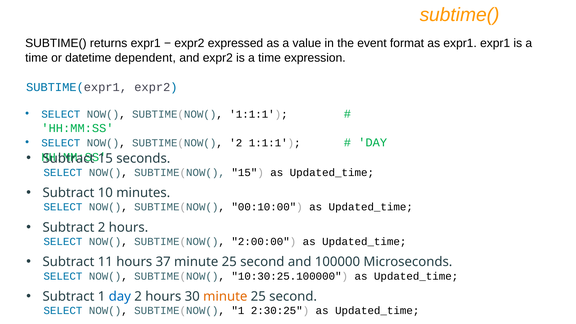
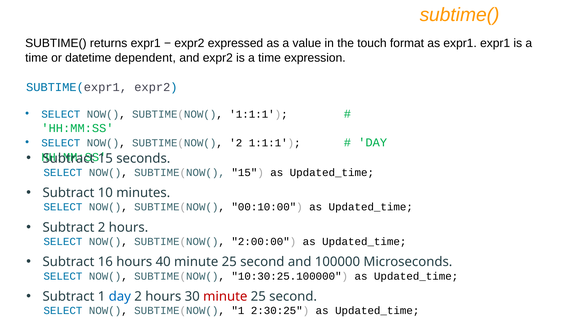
event: event -> touch (372, 43)
11: 11 -> 16 (105, 262)
37: 37 -> 40 (163, 262)
minute colour: orange -> red (225, 296)
